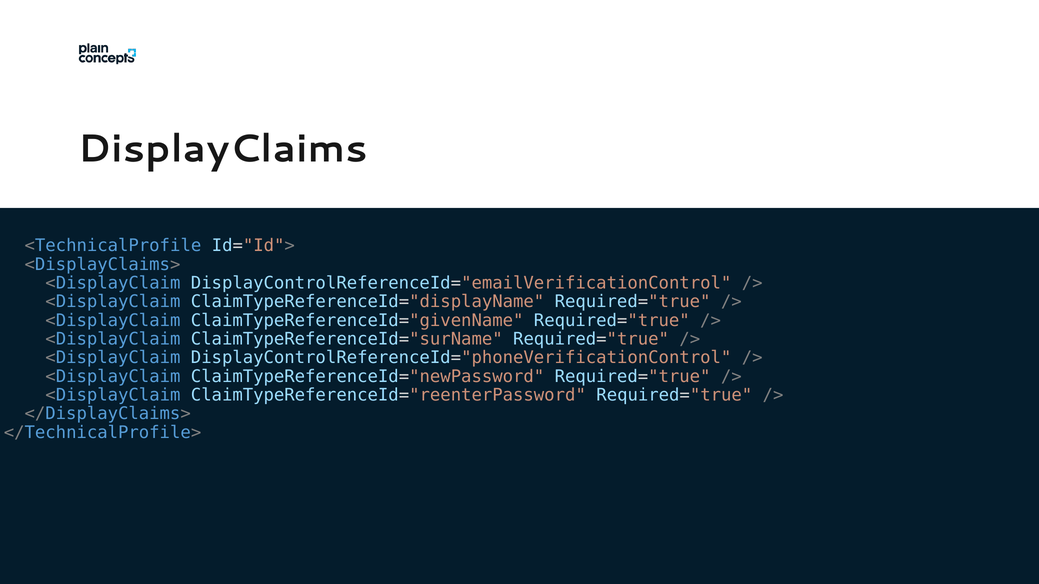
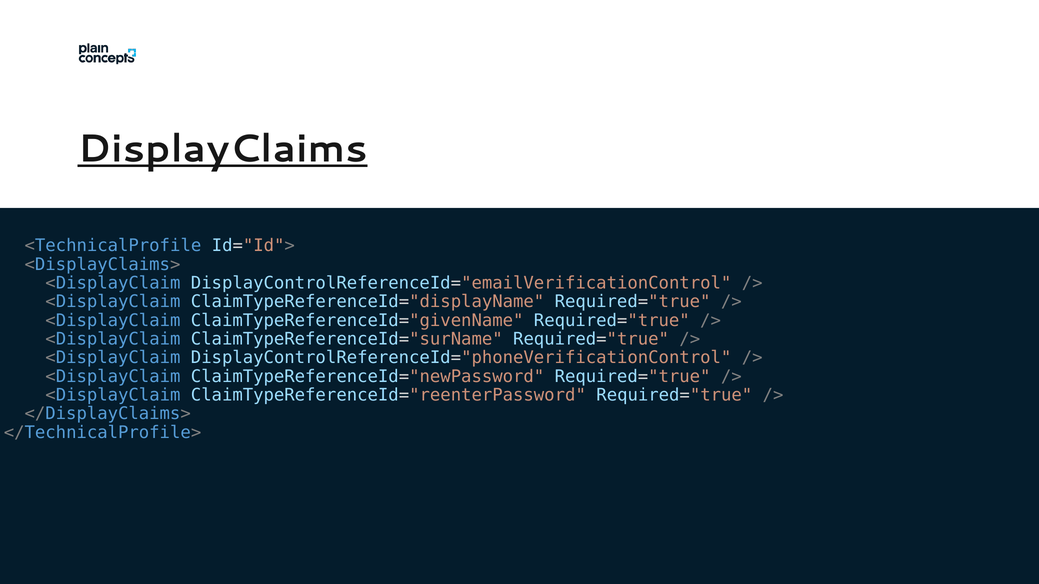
DisplayClaims underline: none -> present (223, 149)
